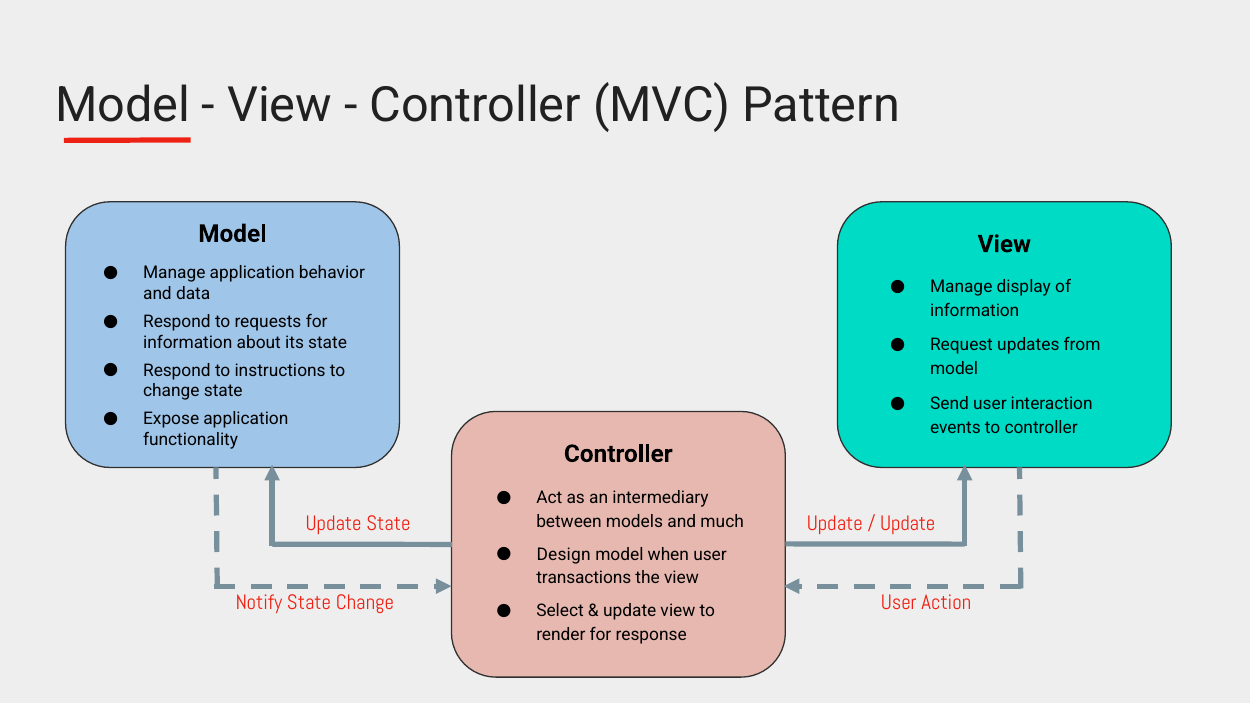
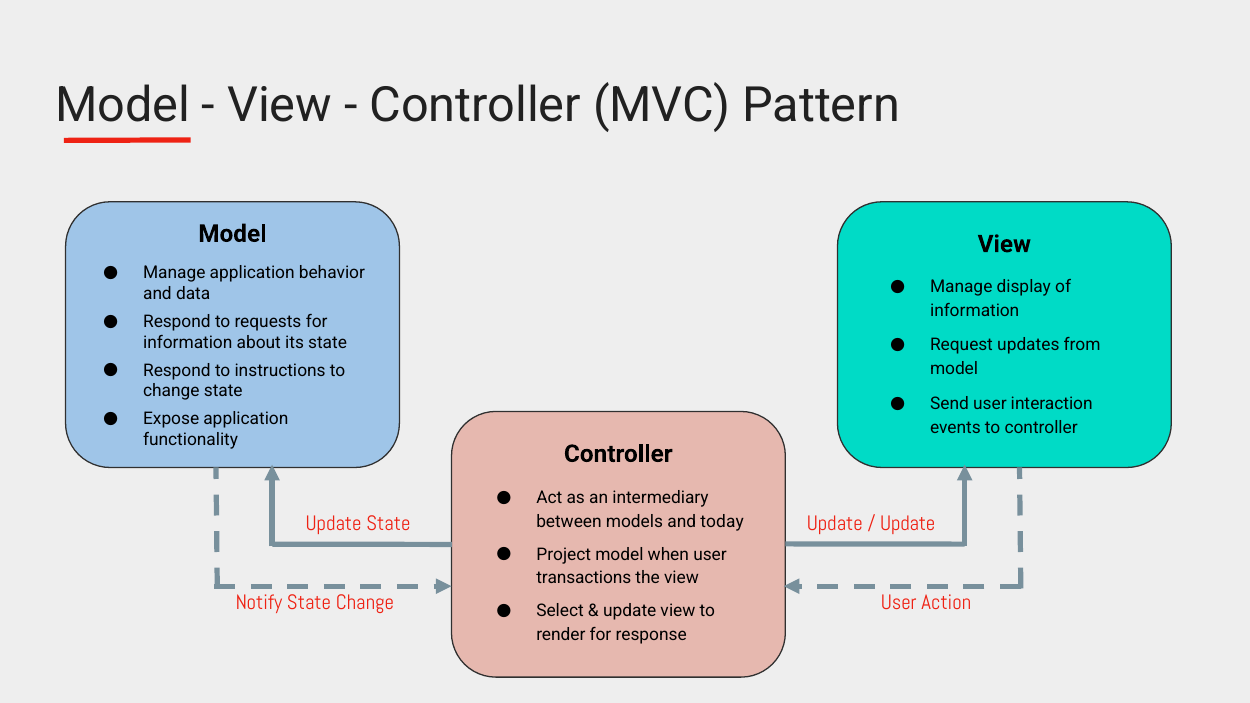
much: much -> today (722, 522)
Design: Design -> Project (564, 554)
